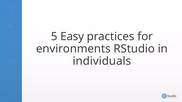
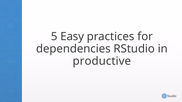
environments: environments -> dependencies (73, 49)
individuals: individuals -> productive (102, 61)
